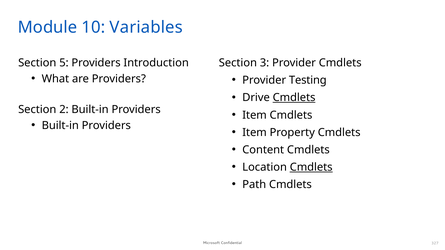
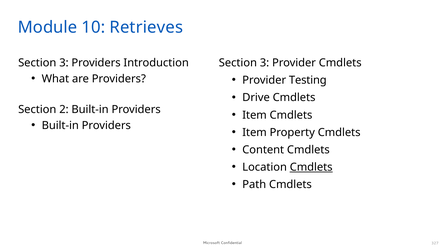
Variables: Variables -> Retrieves (146, 27)
5: 5 -> 3 (64, 63)
Cmdlets underline: present -> none (294, 98)
